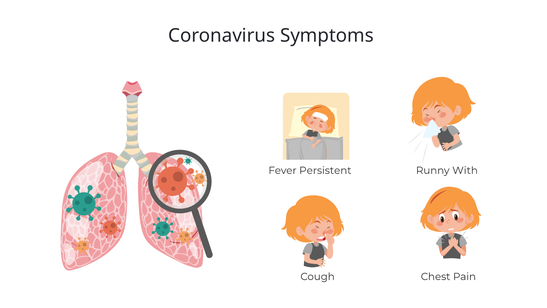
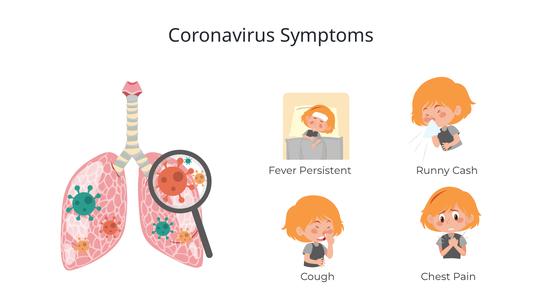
With: With -> Cash (465, 170)
